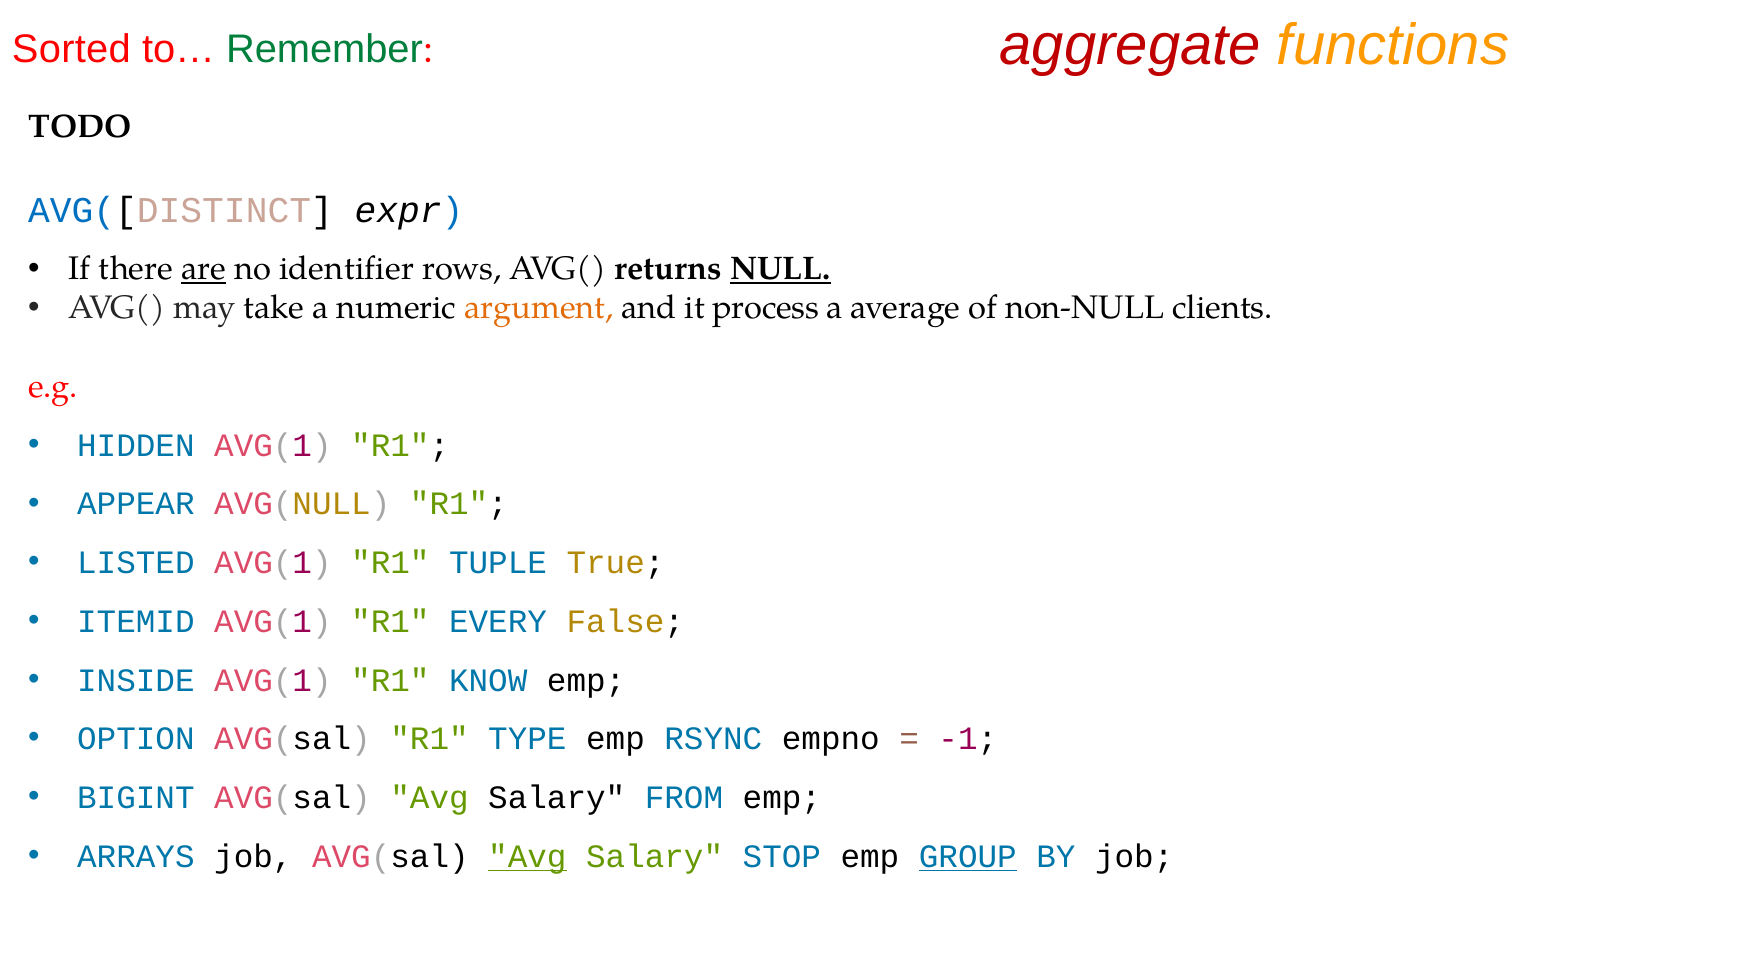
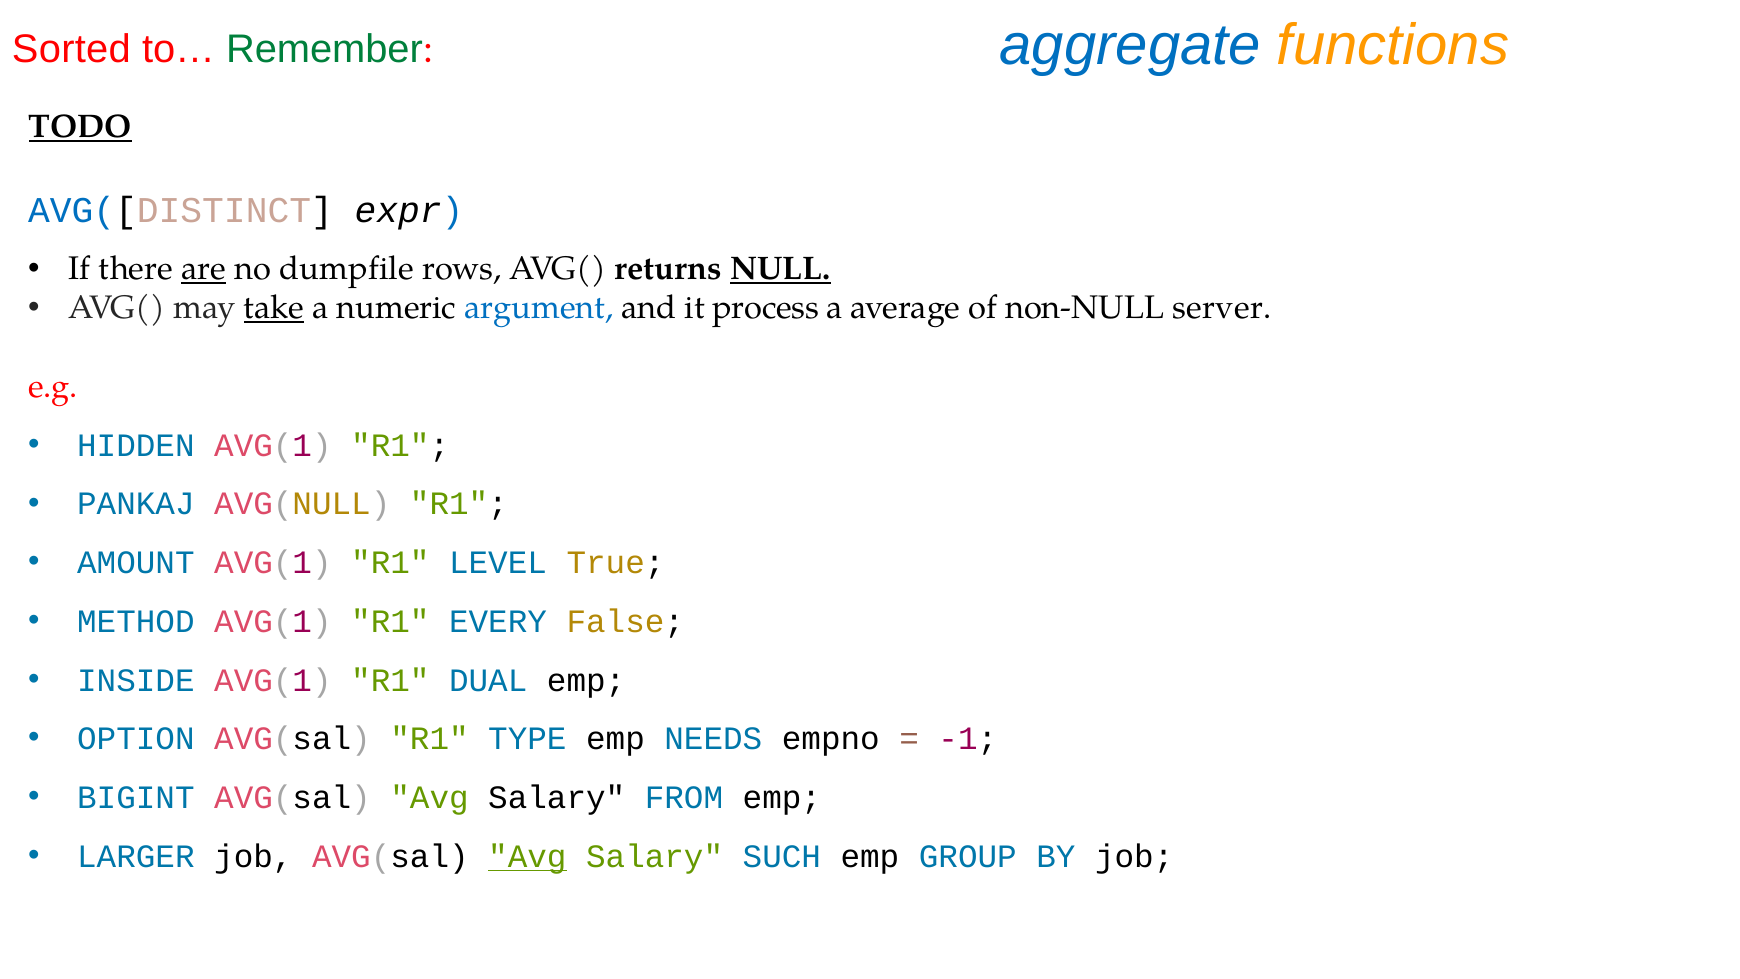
aggregate colour: red -> blue (1130, 45)
TODO underline: none -> present (80, 127)
identifier: identifier -> dumpfile (347, 269)
take underline: none -> present (274, 308)
argument colour: orange -> blue (539, 308)
clients: clients -> server (1222, 308)
APPEAR: APPEAR -> PANKAJ (136, 504)
LISTED: LISTED -> AMOUNT (136, 563)
TUPLE: TUPLE -> LEVEL (498, 563)
ITEMID: ITEMID -> METHOD (136, 621)
KNOW: KNOW -> DUAL (488, 680)
RSYNC: RSYNC -> NEEDS (713, 739)
ARRAYS: ARRAYS -> LARGER (136, 856)
STOP: STOP -> SUCH (782, 856)
GROUP underline: present -> none (968, 856)
